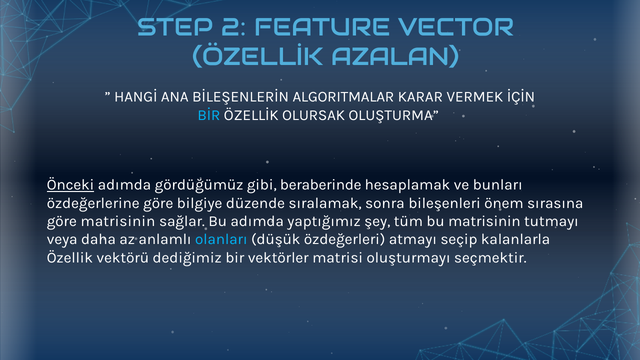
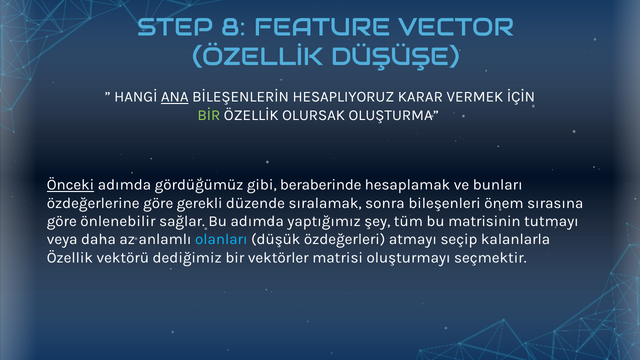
2: 2 -> 8 (234, 27)
AZALAN: AZALAN -> DÜŞÜŞE (395, 57)
ANA underline: none -> present (175, 97)
ALGORITMALAR: ALGORITMALAR -> HESAPLIYORUZ (343, 97)
BİR colour: light blue -> light green (209, 115)
bilgiye: bilgiye -> gerekli (200, 203)
göre matrisinin: matrisinin -> önlenebilir (118, 221)
